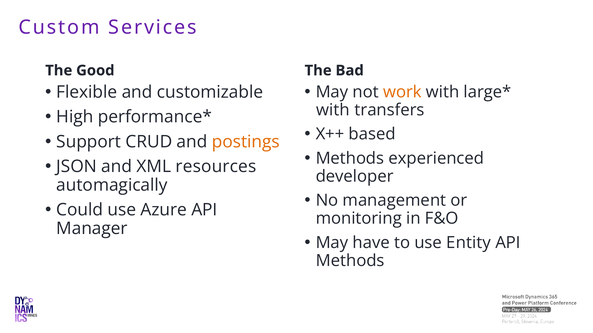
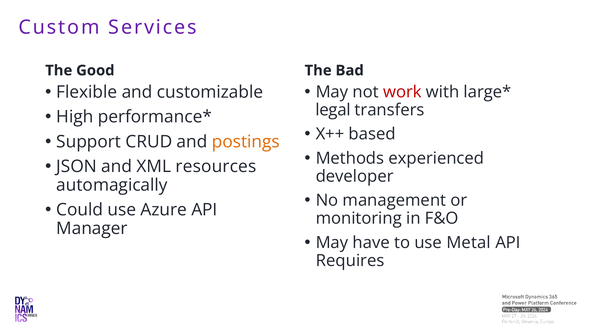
work colour: orange -> red (402, 92)
with: with -> legal (333, 110)
Entity: Entity -> Metal (469, 243)
Methods: Methods -> Requires (350, 261)
